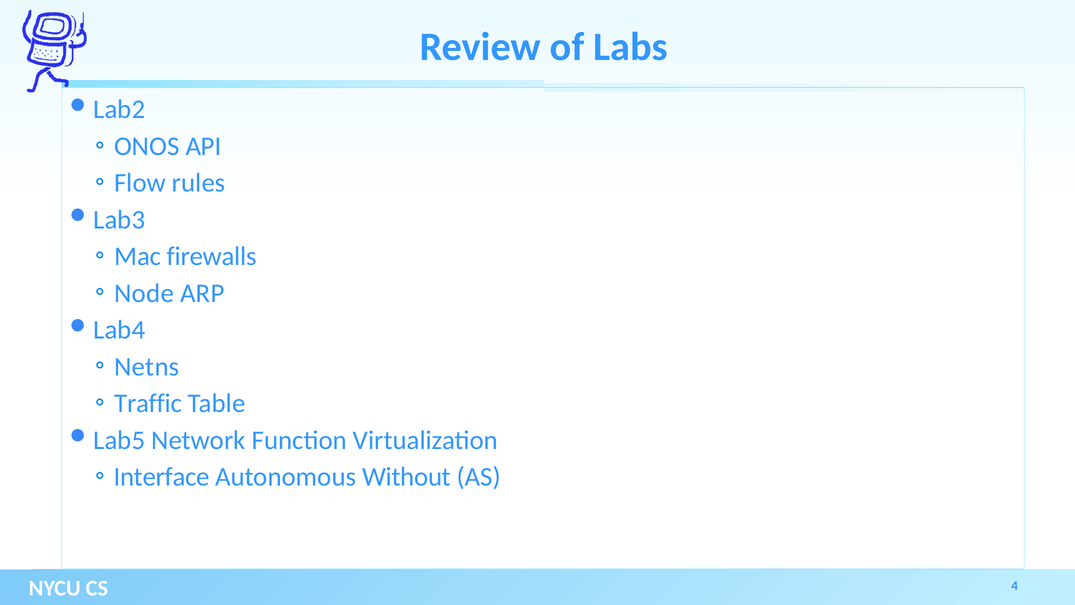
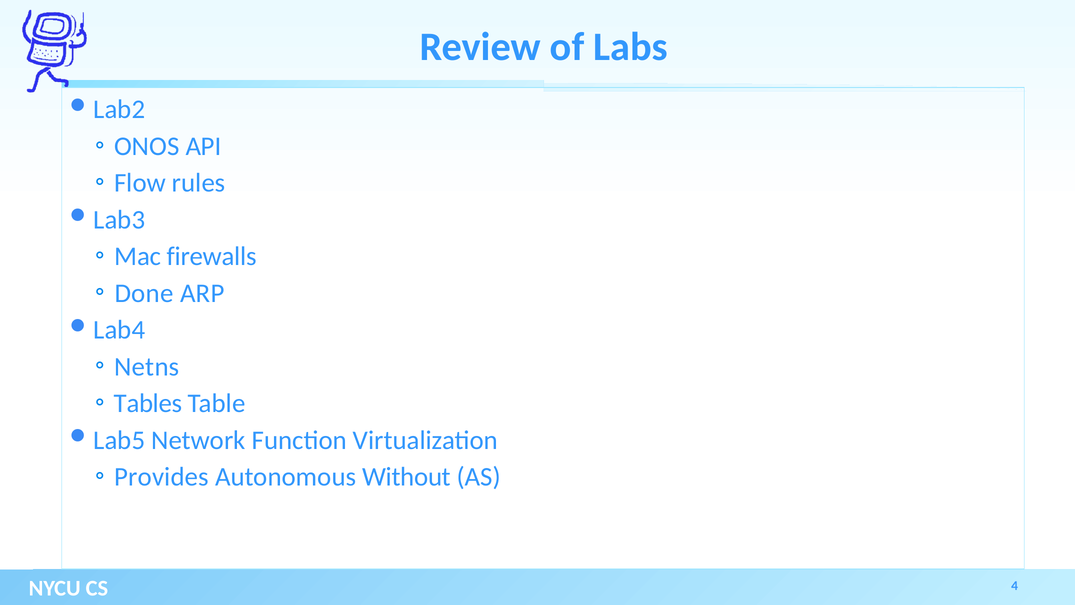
Node: Node -> Done (144, 293)
Traffic: Traffic -> Tables (148, 403)
Interface: Interface -> Provides (162, 477)
